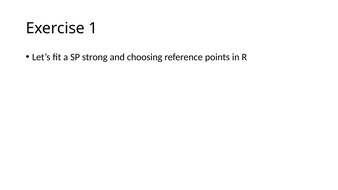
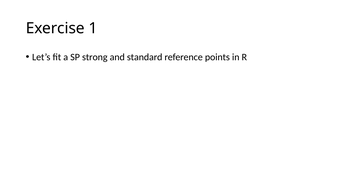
choosing: choosing -> standard (145, 57)
